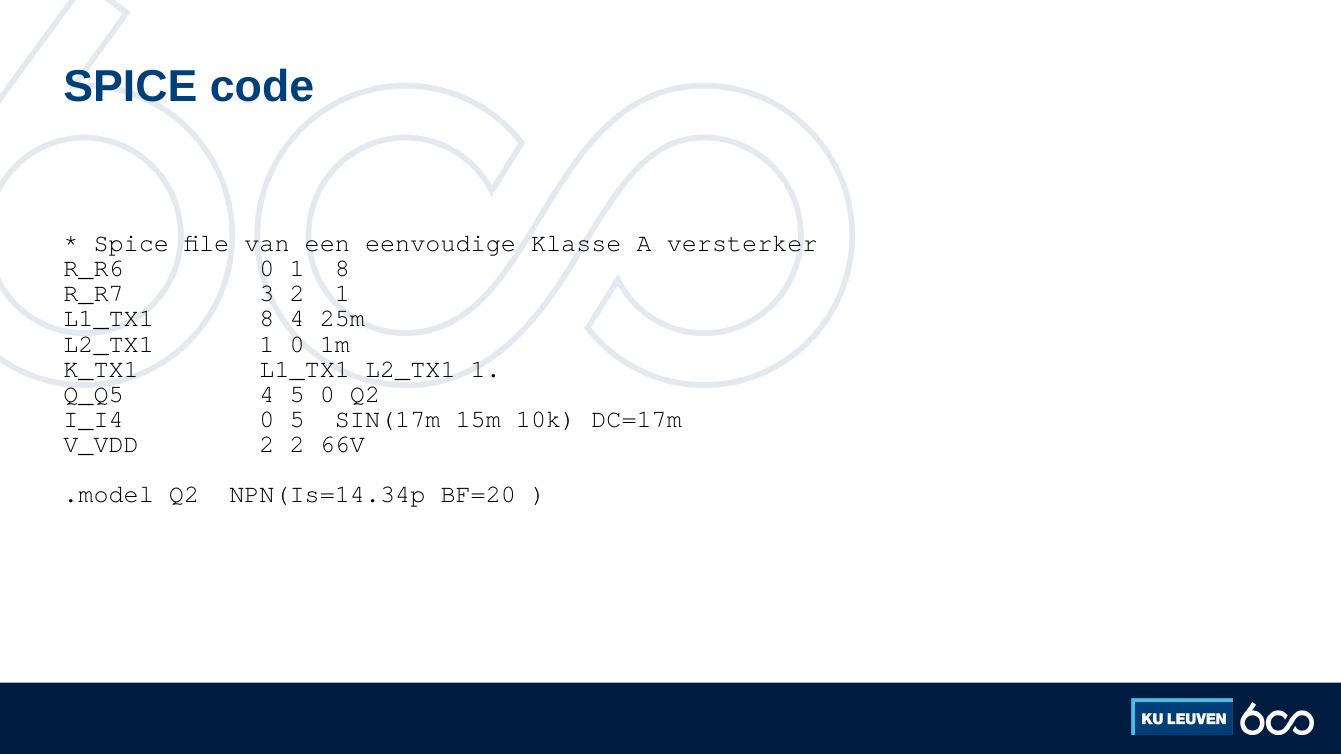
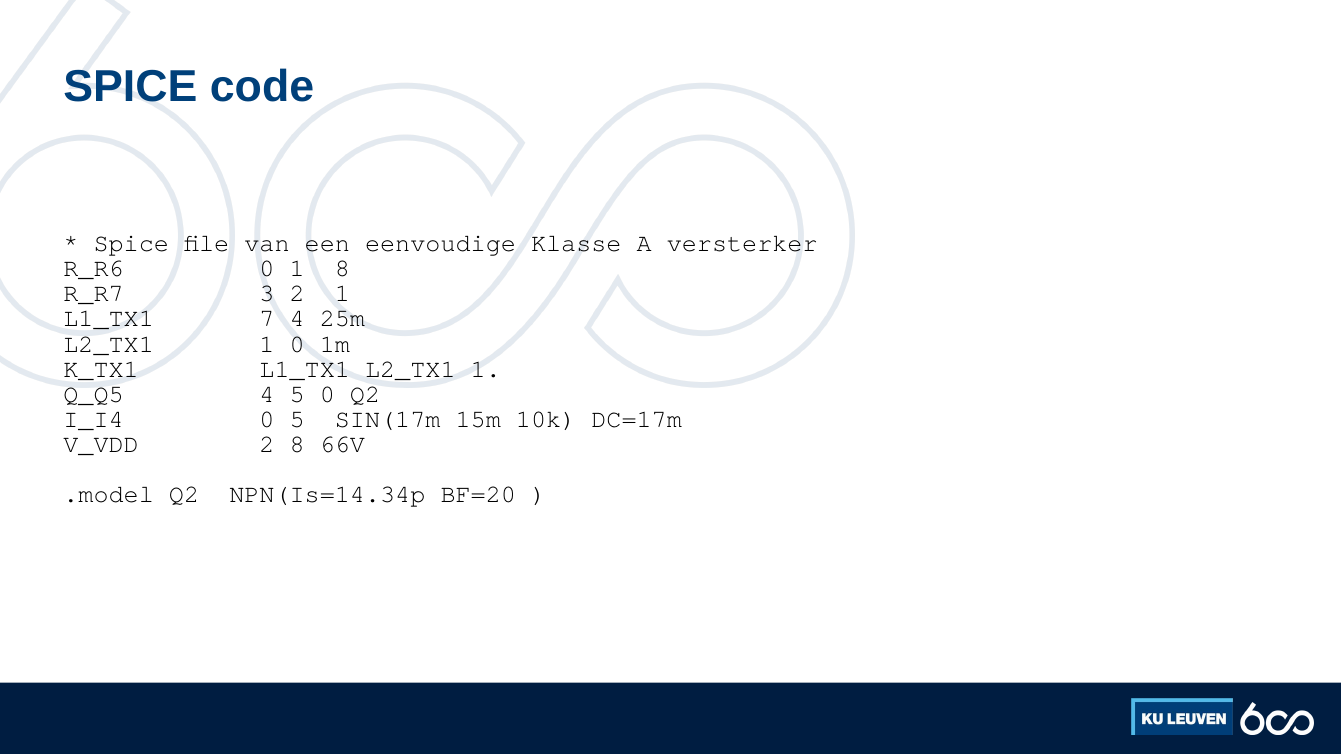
L1_TX1 8: 8 -> 7 (267, 319)
2 2: 2 -> 8 (297, 444)
